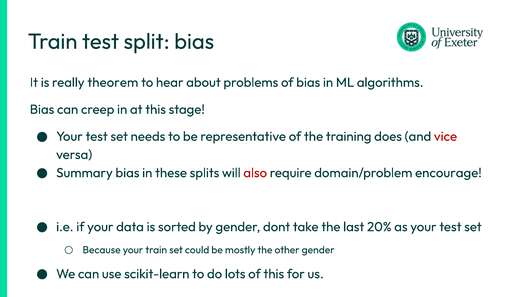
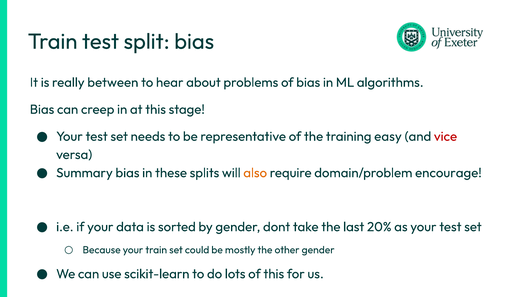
theorem: theorem -> between (113, 82)
does: does -> easy (388, 136)
also colour: red -> orange (255, 173)
